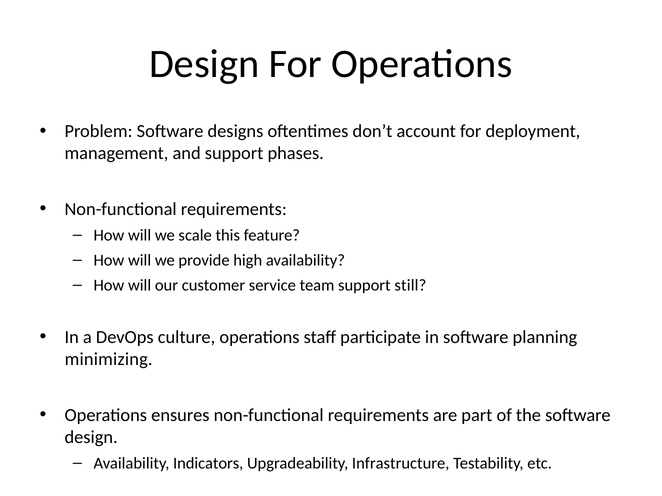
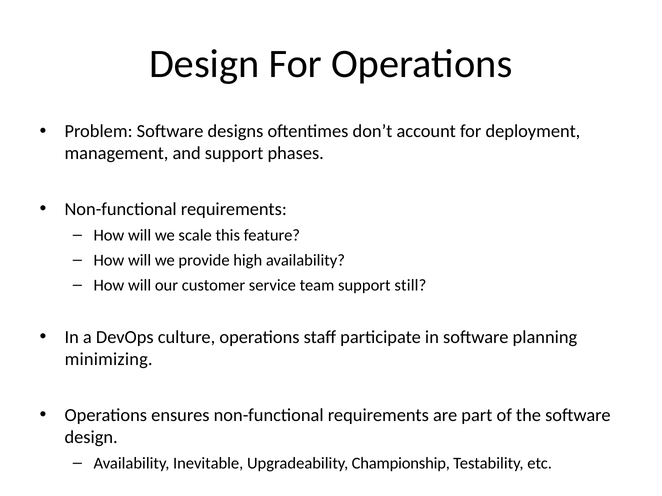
Indicators: Indicators -> Inevitable (208, 464)
Infrastructure: Infrastructure -> Championship (401, 464)
